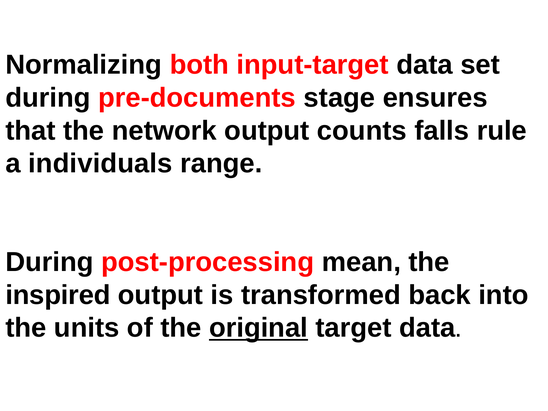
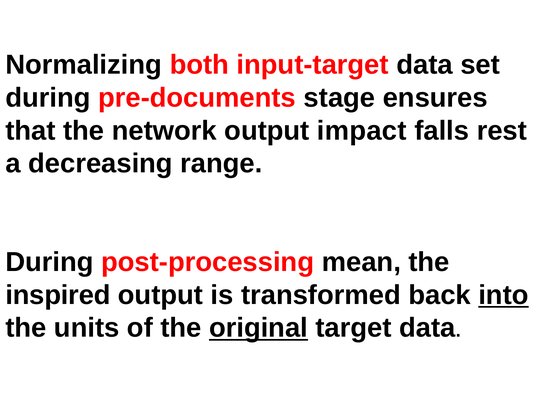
counts: counts -> impact (362, 131)
rule: rule -> rest (502, 131)
individuals: individuals -> decreasing (100, 164)
into underline: none -> present (503, 295)
